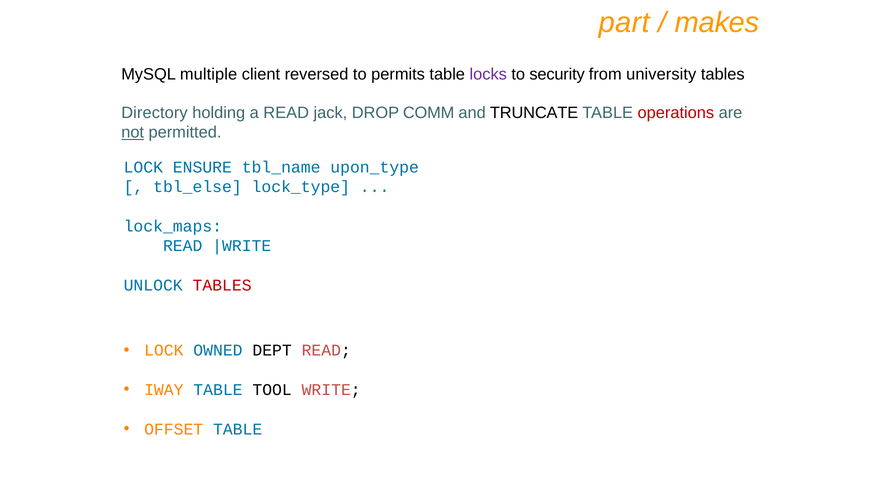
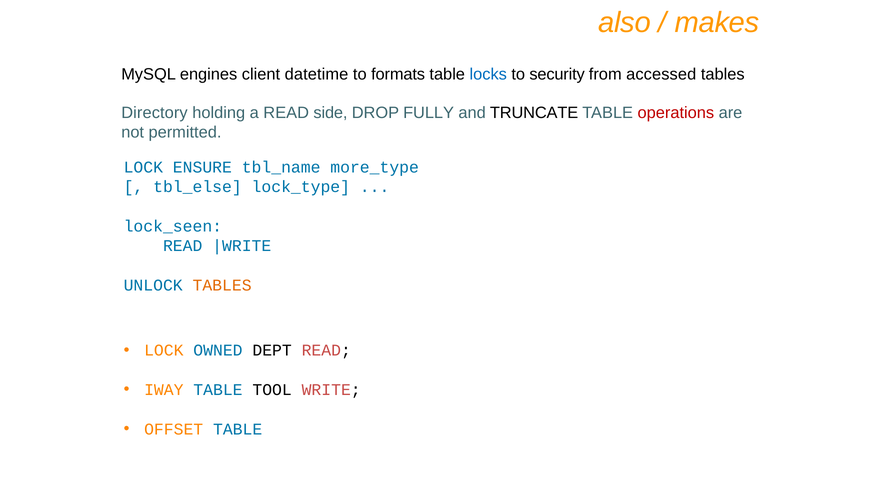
part: part -> also (625, 23)
multiple: multiple -> engines (209, 74)
reversed: reversed -> datetime (316, 74)
permits: permits -> formats (398, 74)
locks colour: purple -> blue (488, 74)
university: university -> accessed (661, 74)
jack: jack -> side (330, 113)
COMM: COMM -> FULLY (429, 113)
not underline: present -> none (133, 132)
upon_type: upon_type -> more_type (375, 167)
lock_maps: lock_maps -> lock_seen (173, 226)
TABLES colour: red -> orange (222, 285)
